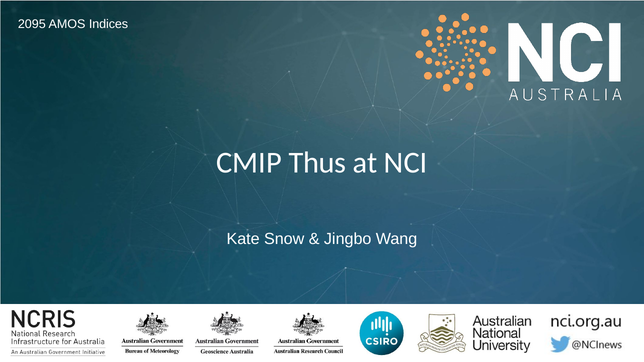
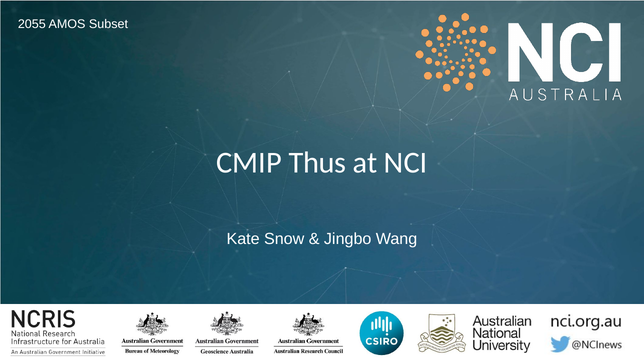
2095: 2095 -> 2055 (32, 24)
Indices: Indices -> Subset (108, 24)
